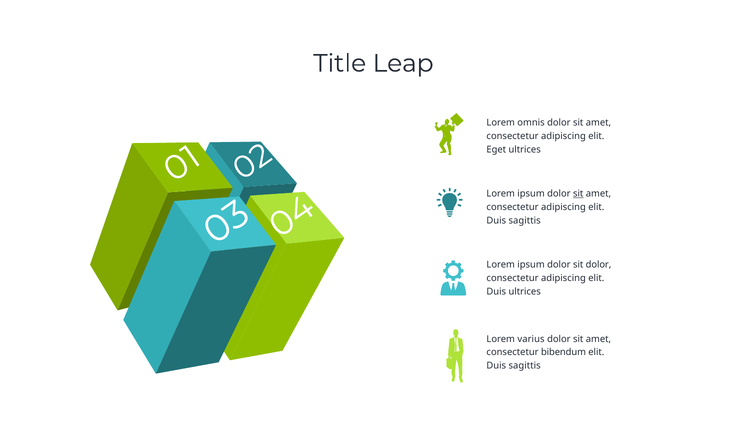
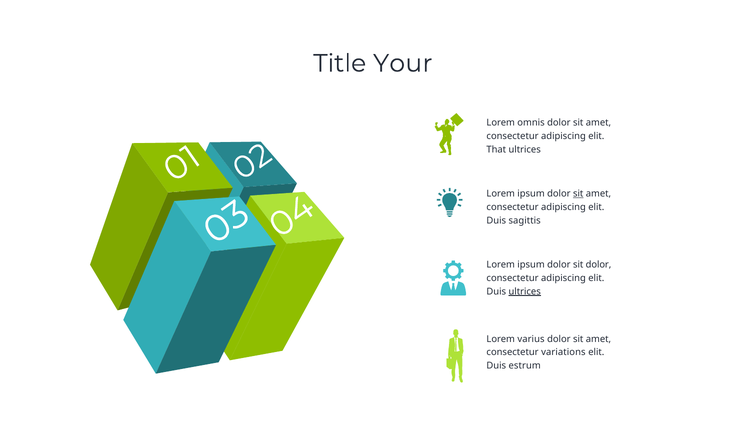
Leap: Leap -> Your (403, 63)
Eget: Eget -> That (496, 149)
ultrices underline: none -> present (525, 291)
bibendum: bibendum -> variations (563, 352)
sagittis: sagittis -> estrum (525, 365)
